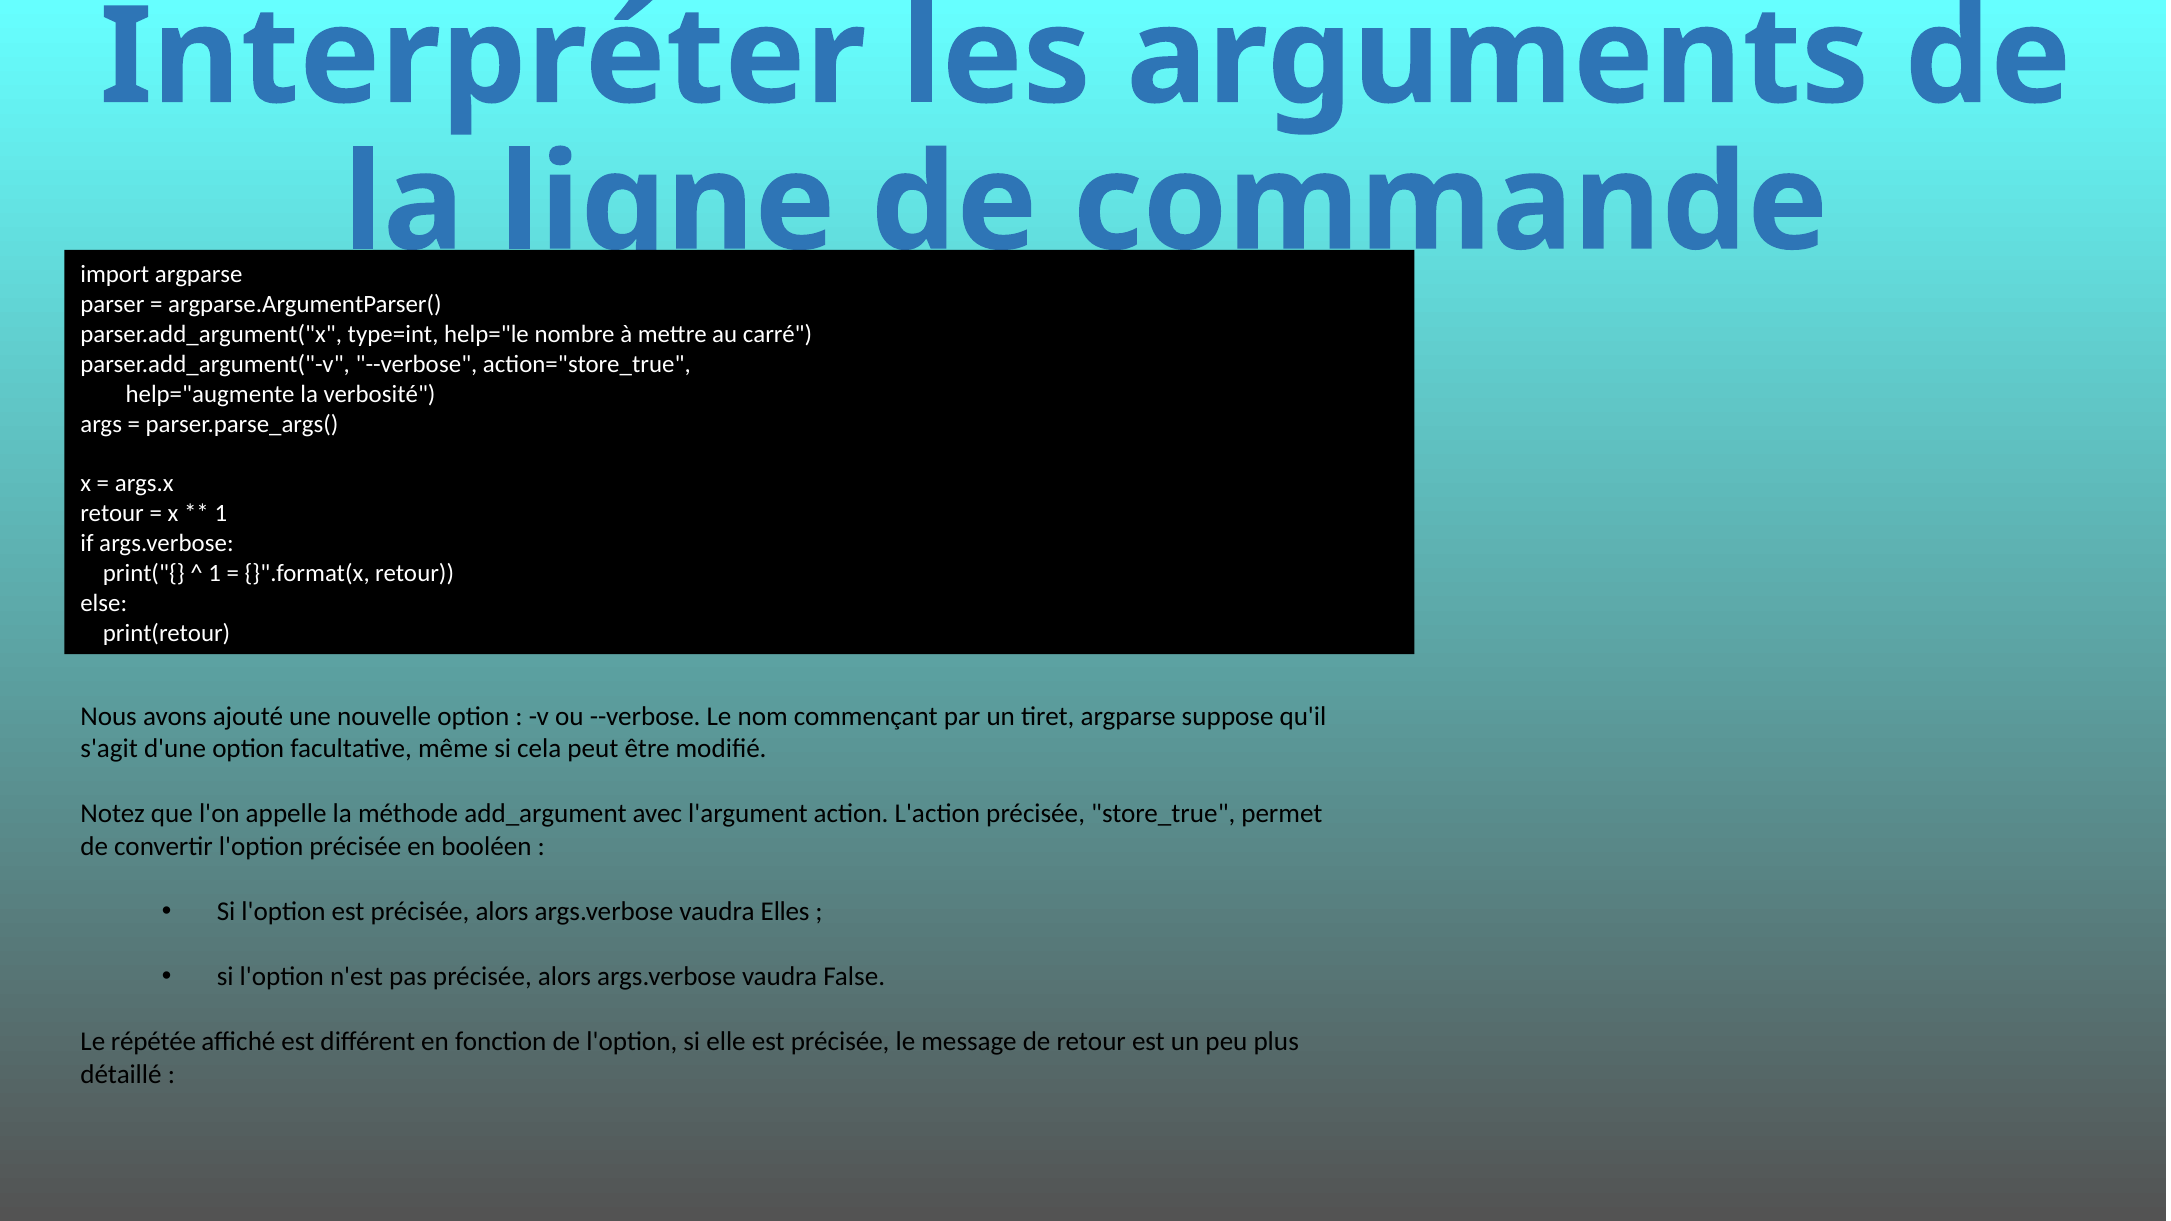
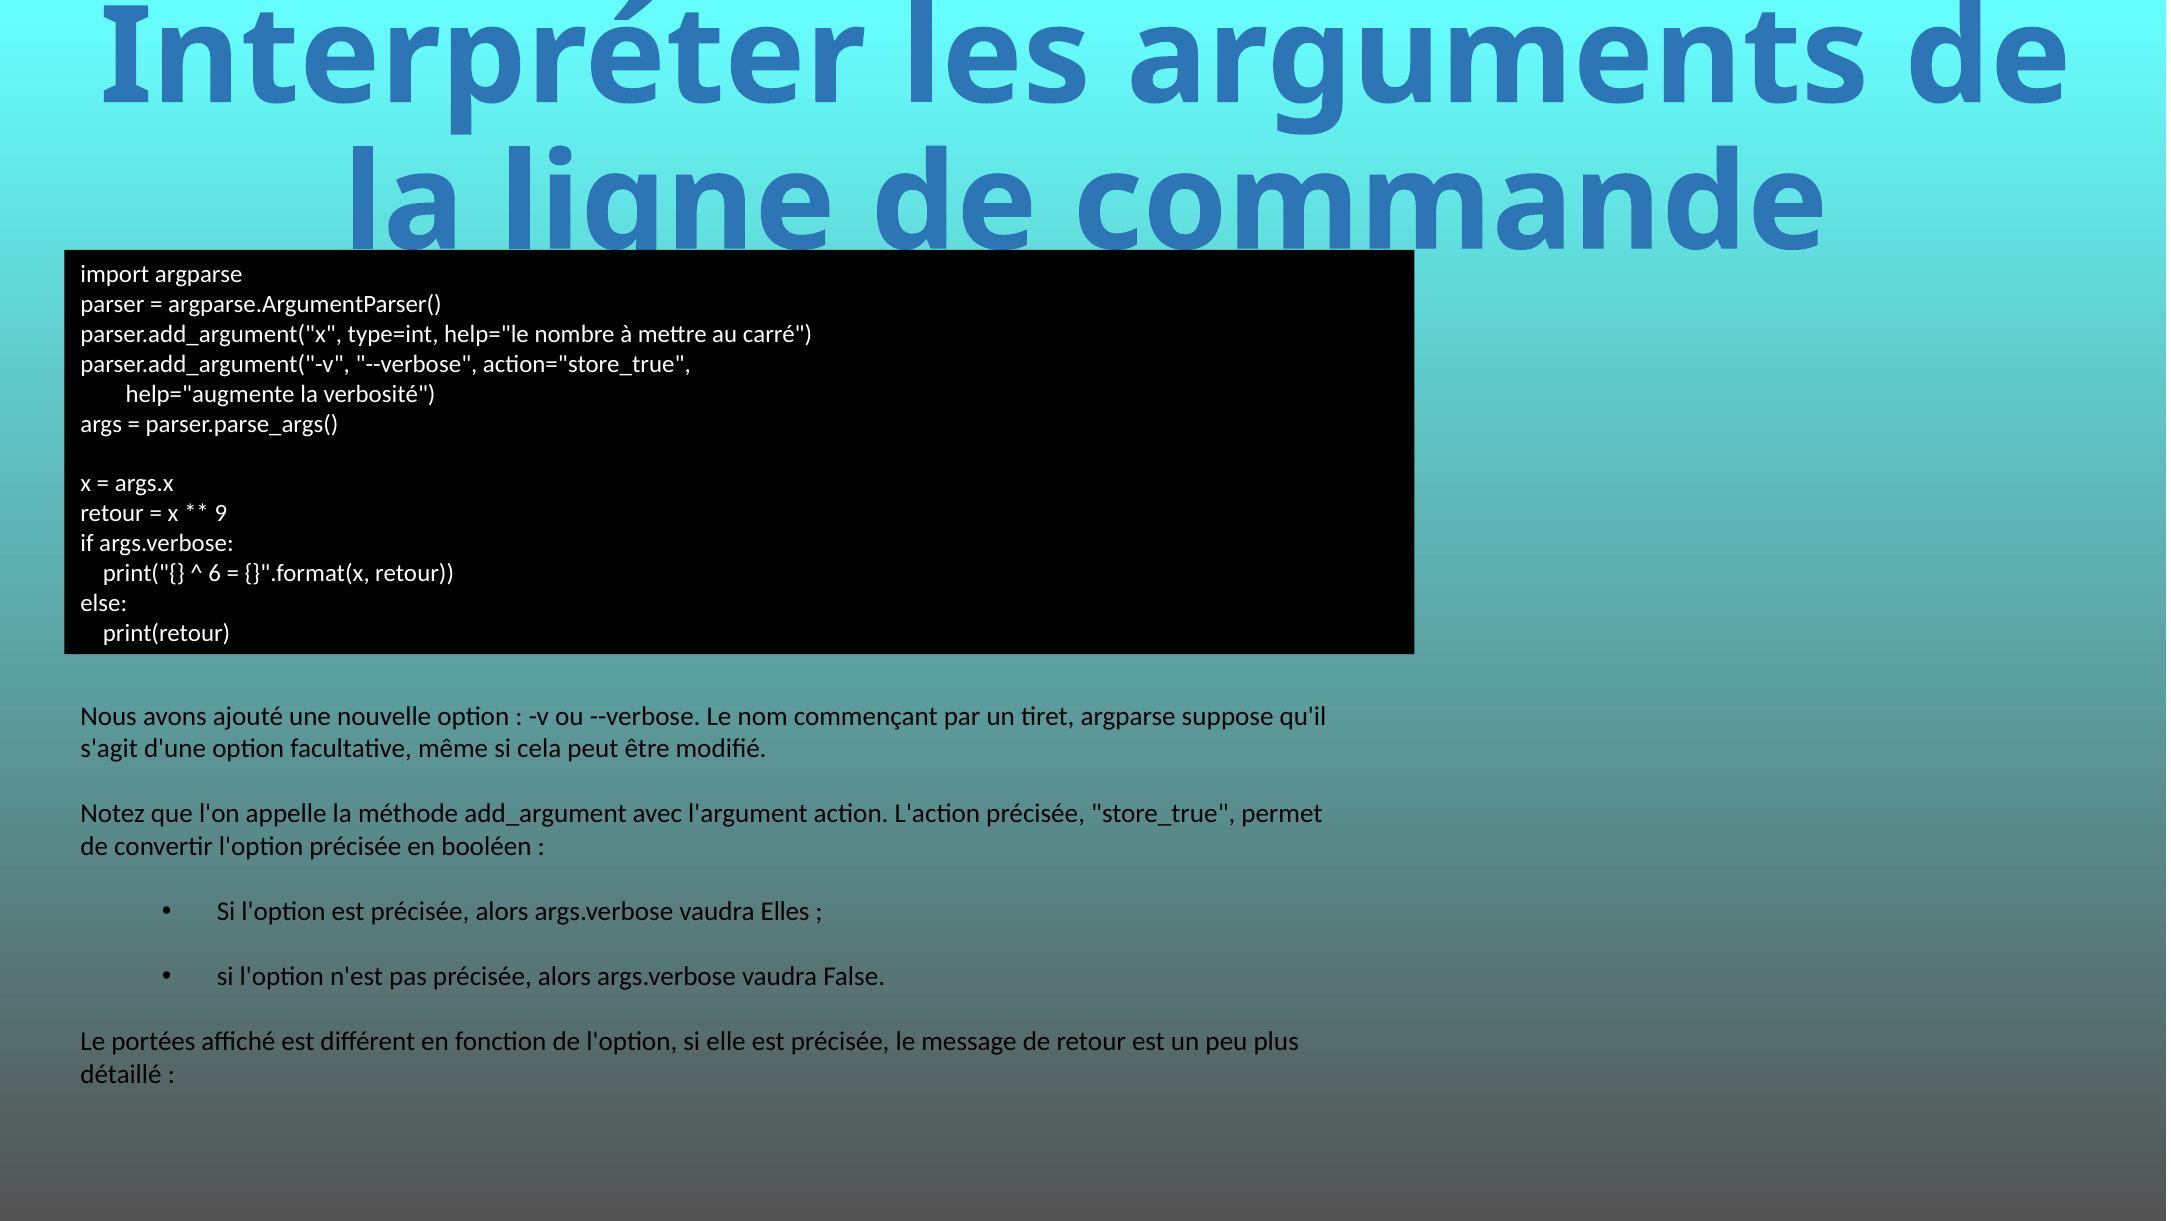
1: 1 -> 9 (221, 514)
1: 1 -> 6 (215, 573)
répétée: répétée -> portées (153, 1042)
